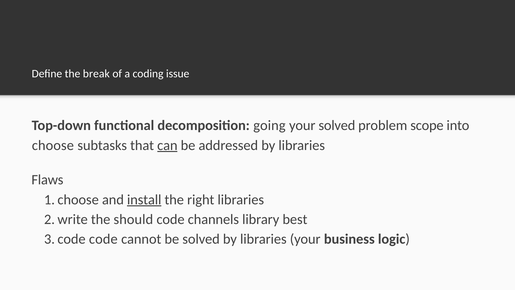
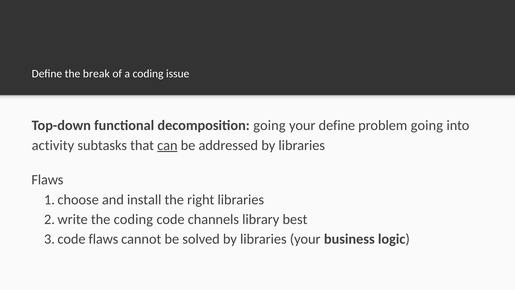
your solved: solved -> define (337, 125)
problem scope: scope -> going (427, 125)
choose: choose -> activity (53, 145)
install underline: present -> none (144, 199)
the should: should -> coding (133, 219)
code: code -> flaws (103, 239)
